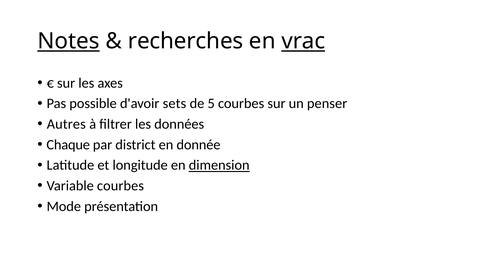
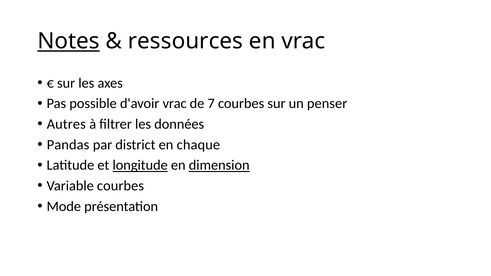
recherches: recherches -> ressources (185, 41)
vrac underline: present -> none (303, 41)
d'avoir sets: sets -> vrac (175, 104)
5: 5 -> 7 (211, 104)
Chaque: Chaque -> Pandas (68, 145)
donnée: donnée -> chaque (198, 145)
longitude underline: none -> present (140, 165)
